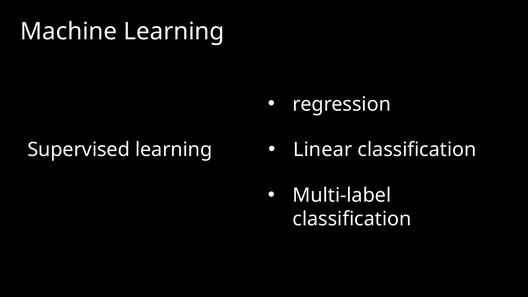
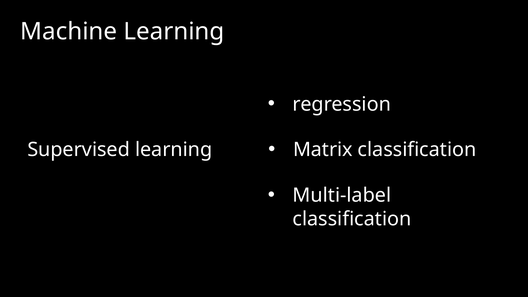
Linear: Linear -> Matrix (323, 150)
